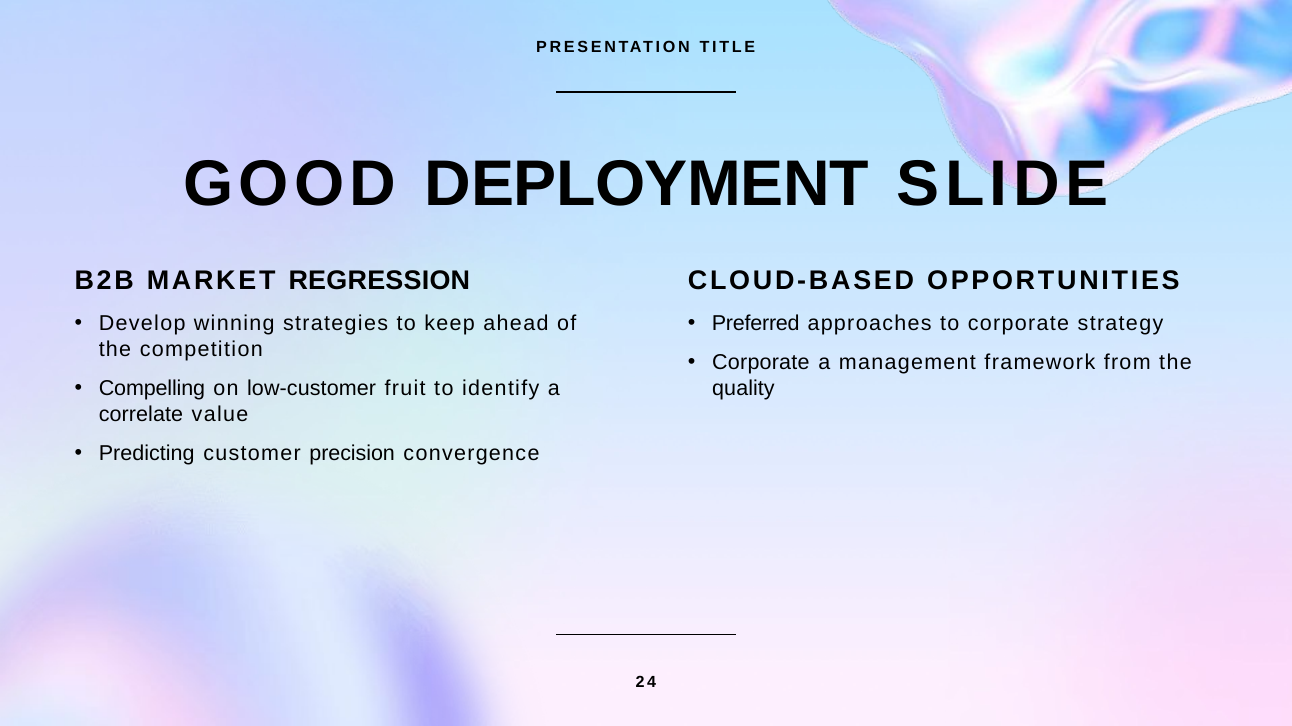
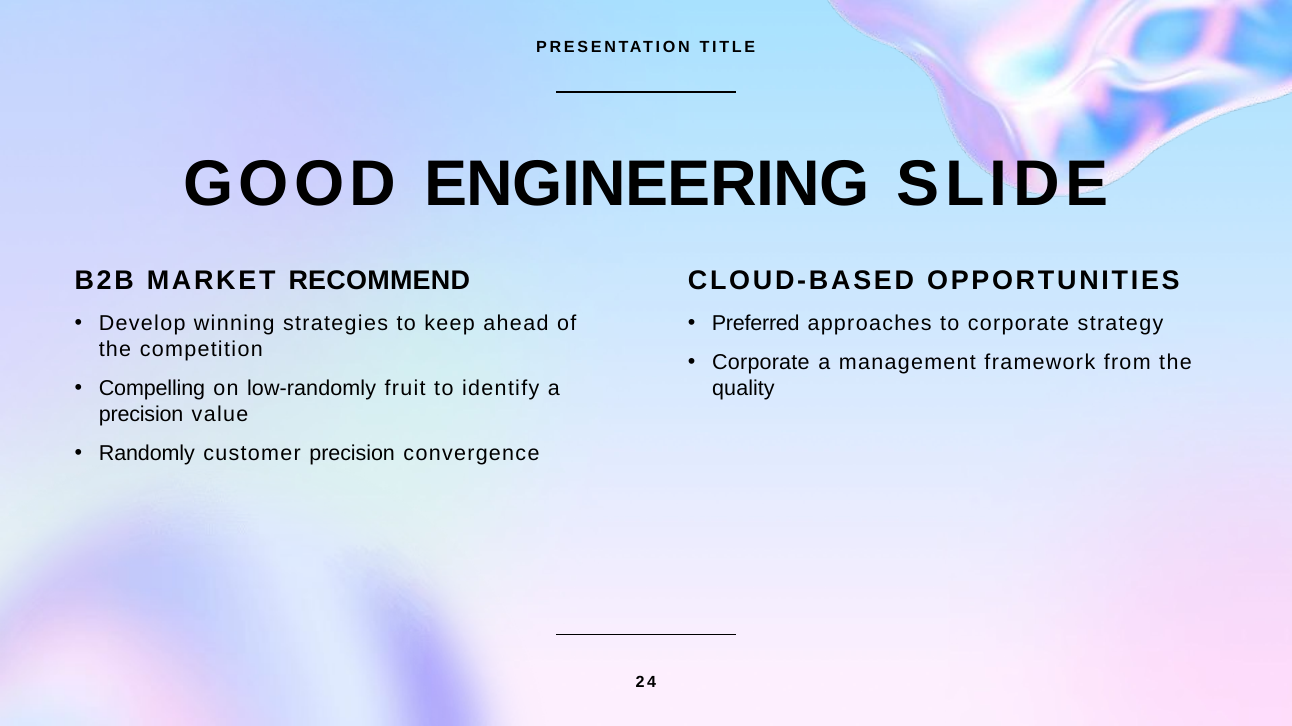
DEPLOYMENT: DEPLOYMENT -> ENGINEERING (647, 185)
REGRESSION: REGRESSION -> RECOMMEND (379, 281)
low-customer: low-customer -> low-randomly (312, 389)
correlate: correlate -> precision (141, 414)
Predicting: Predicting -> Randomly (147, 454)
